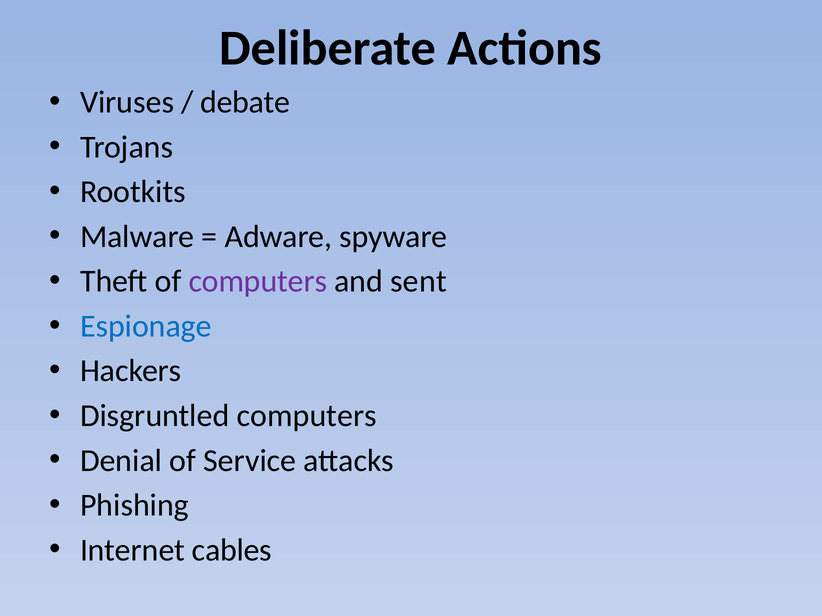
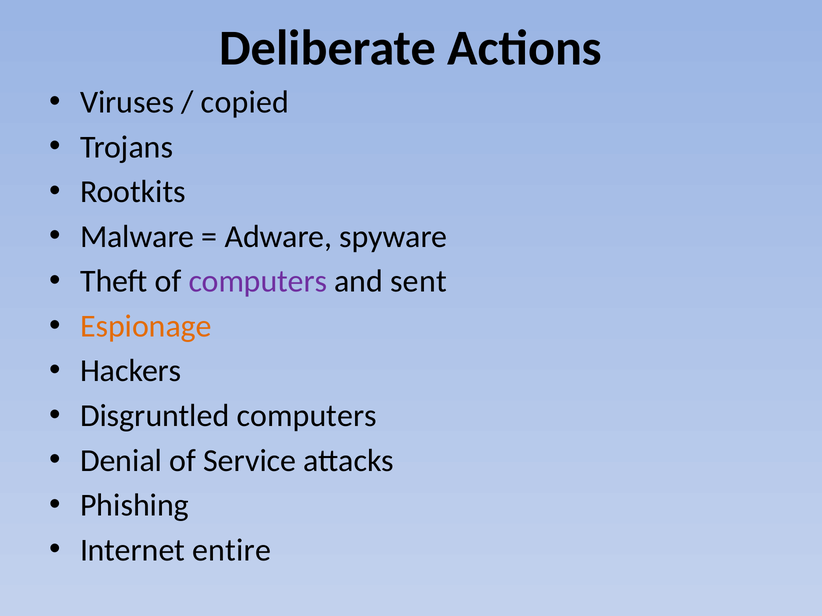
debate: debate -> copied (245, 103)
Espionage colour: blue -> orange (146, 326)
cables: cables -> entire (232, 550)
